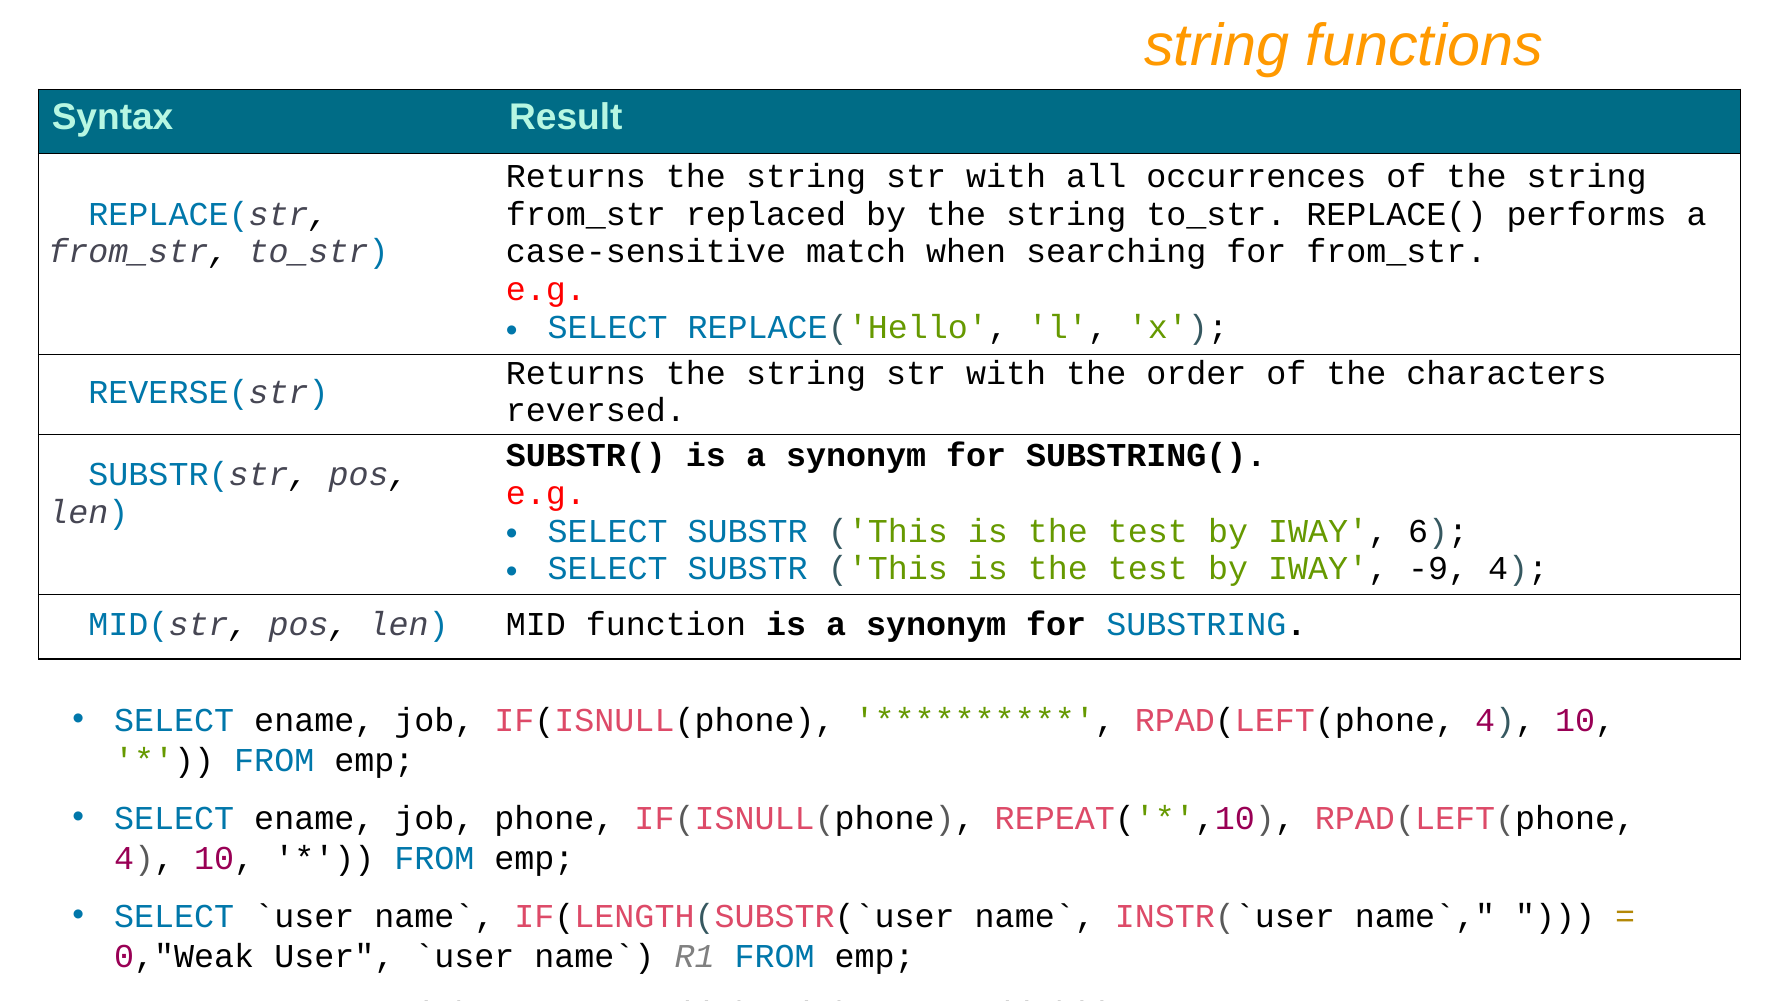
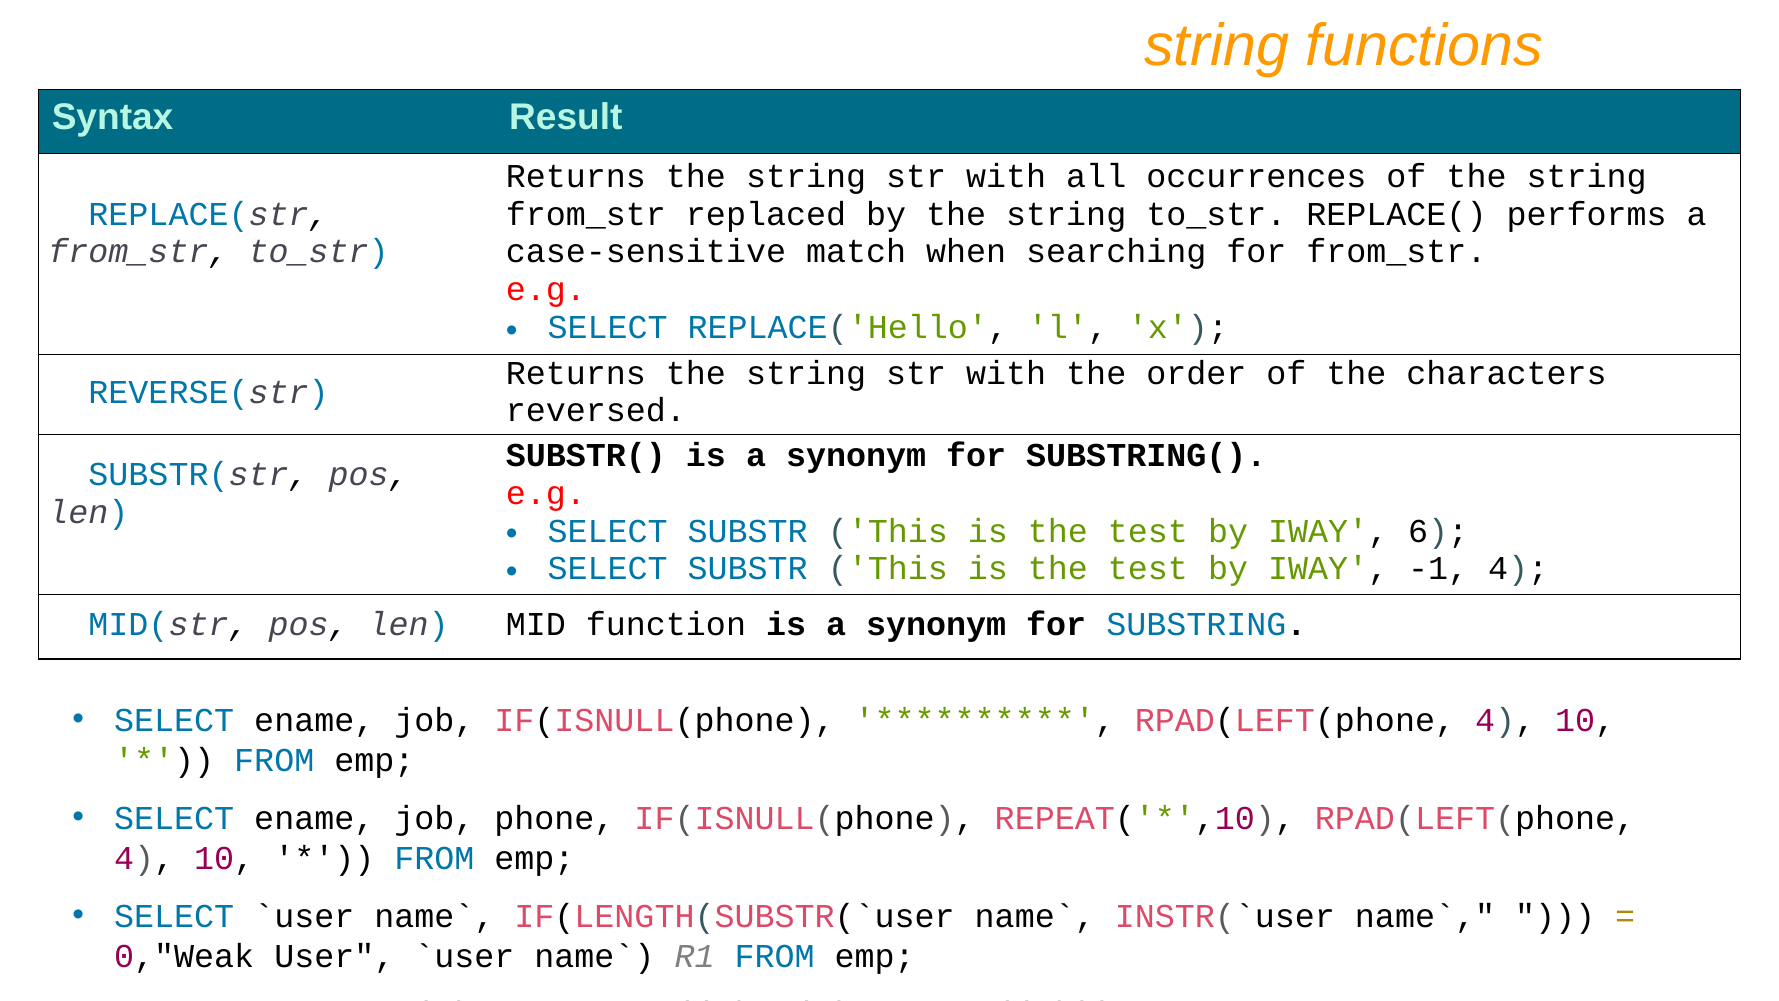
-9: -9 -> -1 (1438, 569)
